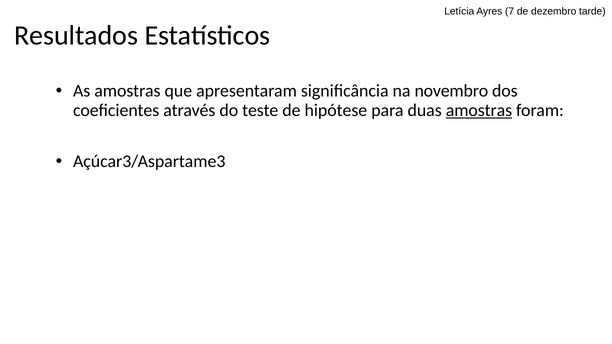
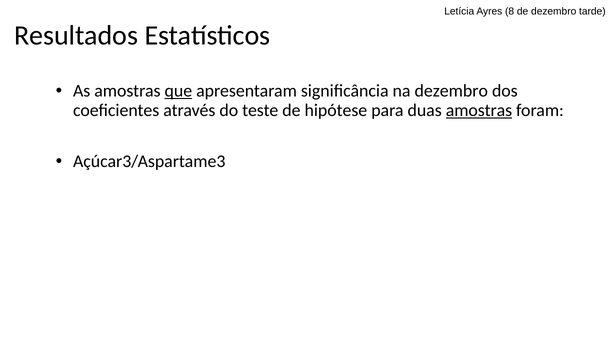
7: 7 -> 8 (510, 11)
que underline: none -> present (178, 91)
na novembro: novembro -> dezembro (451, 91)
